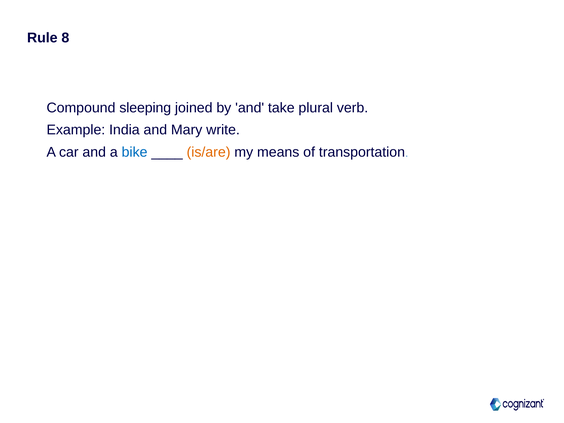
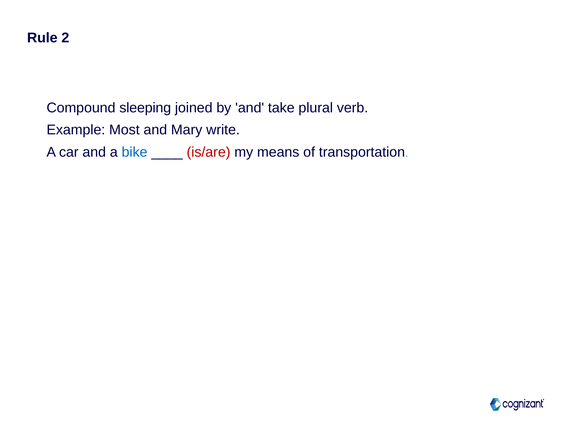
8: 8 -> 2 (65, 38)
India: India -> Most (124, 130)
is/are colour: orange -> red (209, 152)
